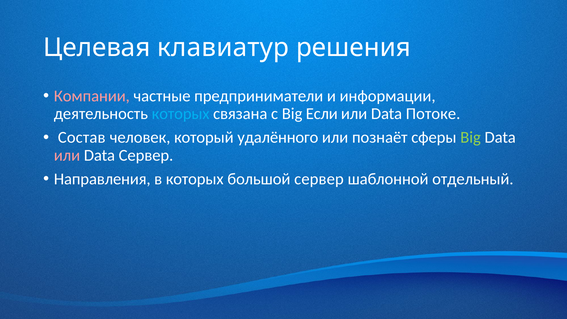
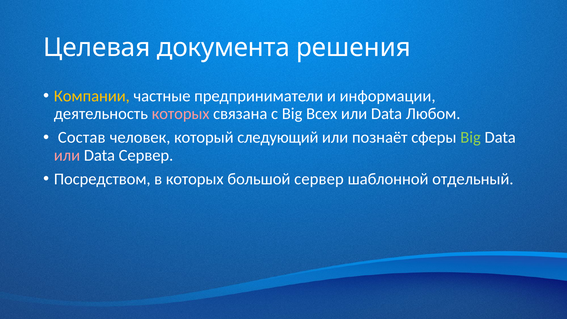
клавиатур: клавиатур -> документа (223, 48)
Компании colour: pink -> yellow (92, 96)
которых colour: light blue -> pink (181, 114)
Если: Если -> Всех (322, 114)
Потоке: Потоке -> Любом (433, 114)
удалённого: удалённого -> следующий (278, 138)
Направления: Направления -> Посредством (102, 179)
